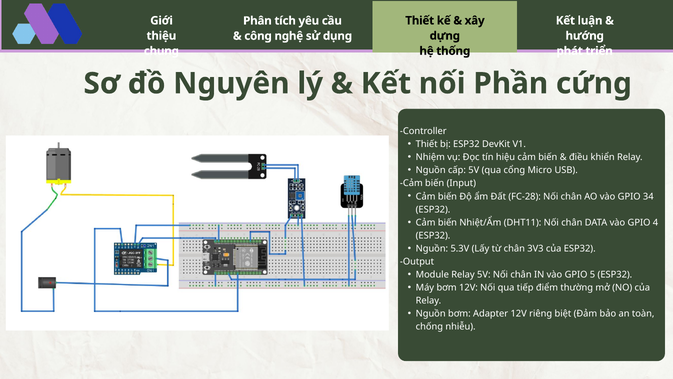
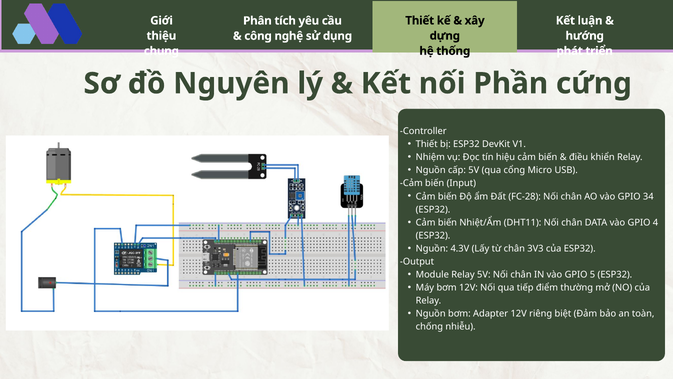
5.3V: 5.3V -> 4.3V (460, 248)
